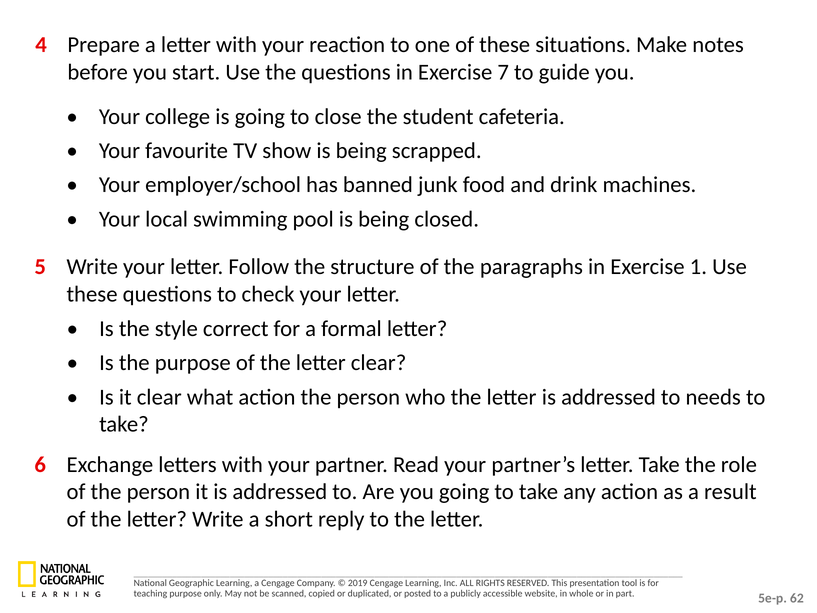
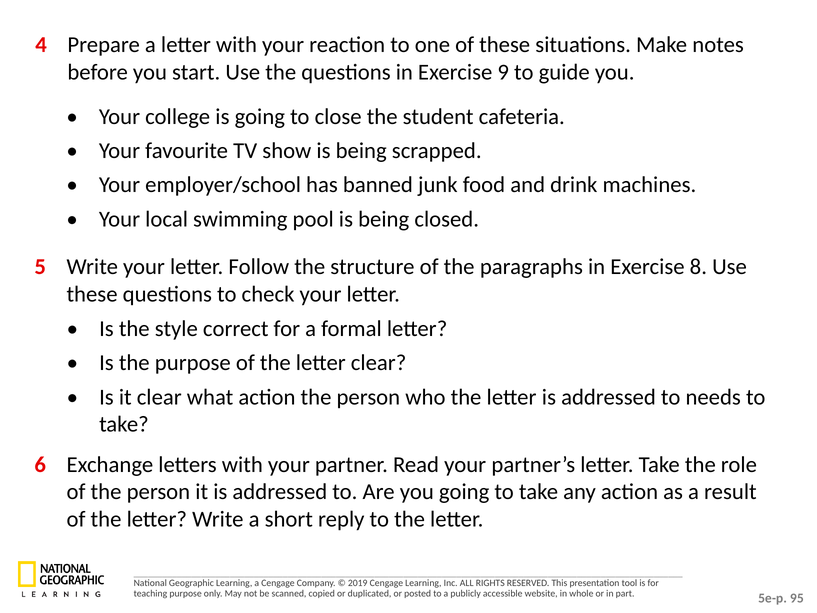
7: 7 -> 9 (503, 72)
1: 1 -> 8 (698, 267)
62: 62 -> 95 (797, 598)
